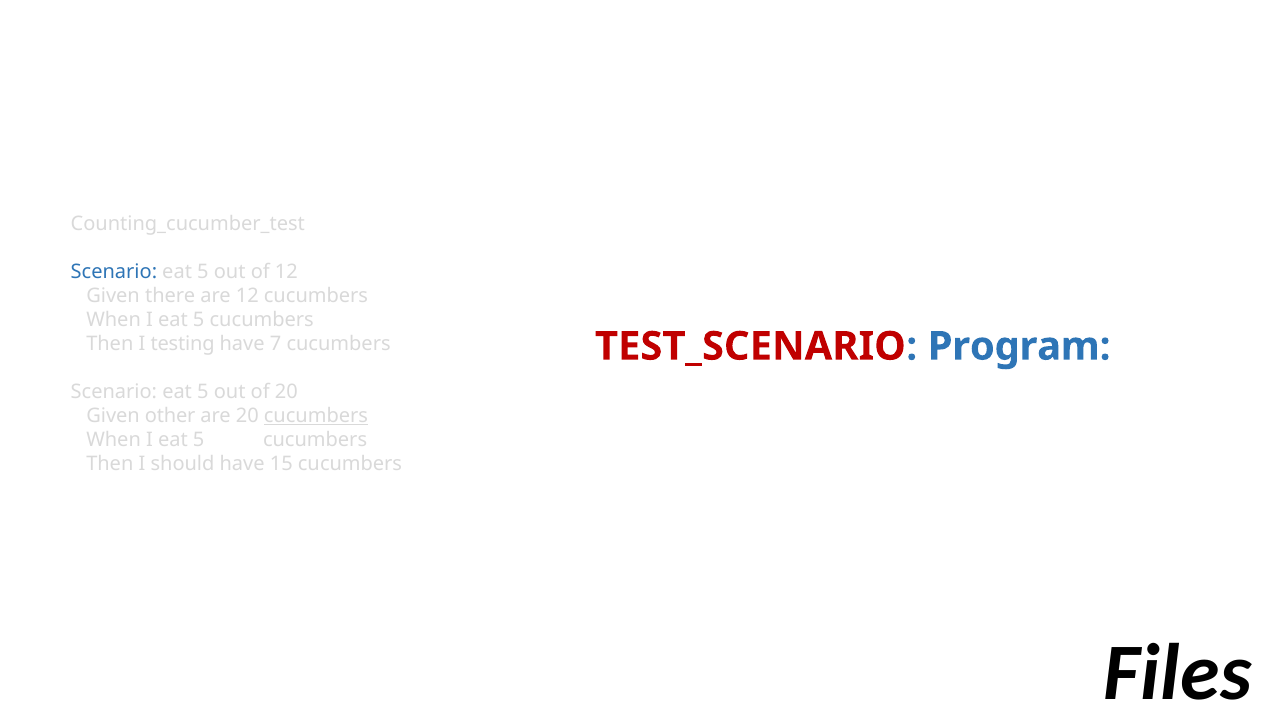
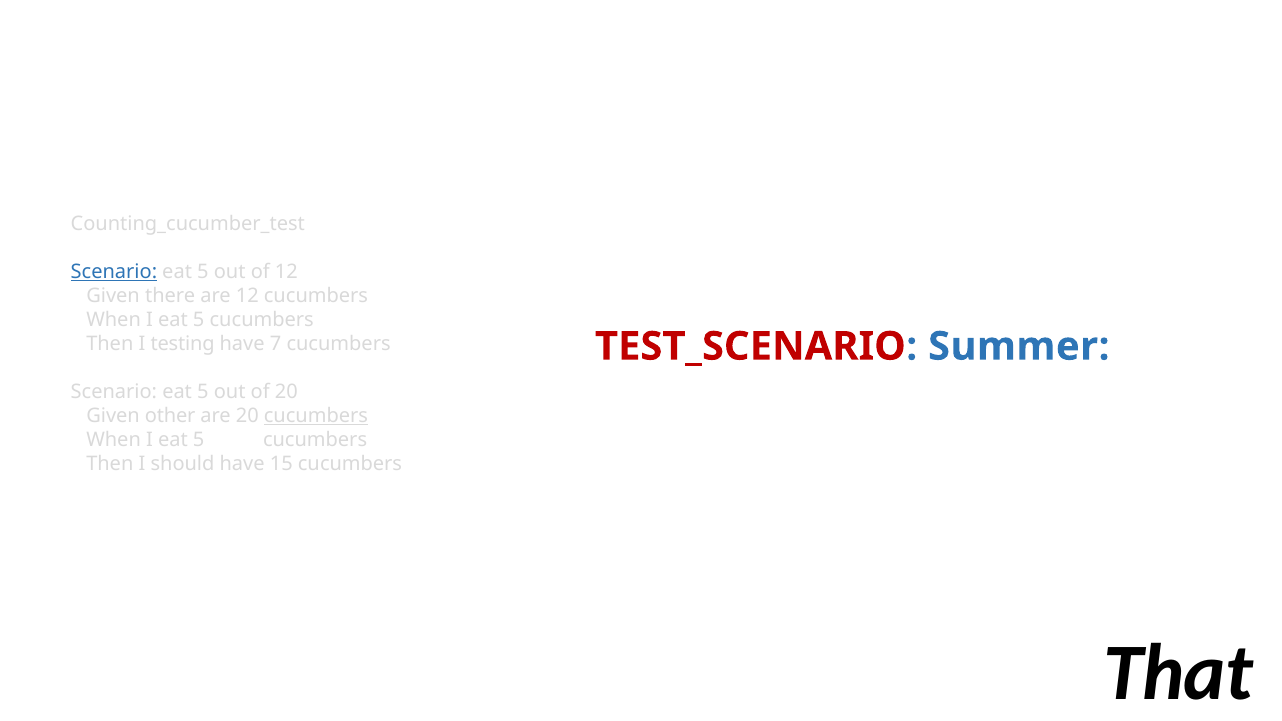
Scenario underline: none -> present (114, 272)
Program: Program -> Summer (1019, 347)
Files: Files -> That (1178, 673)
